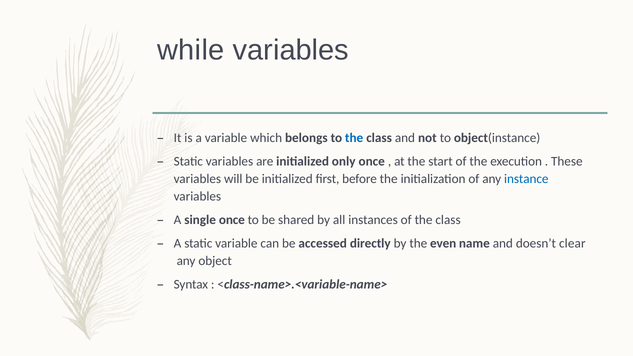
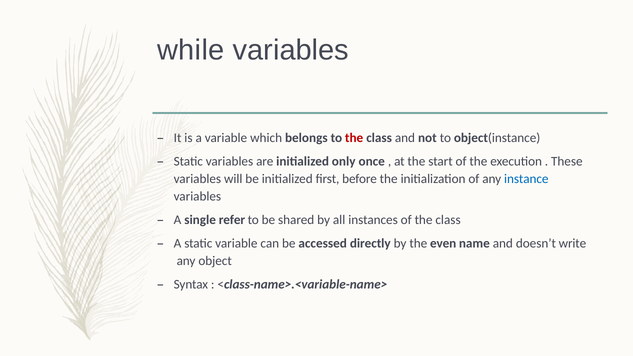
the colour: blue -> red (354, 138)
single once: once -> refer (232, 220)
clear: clear -> write (572, 244)
